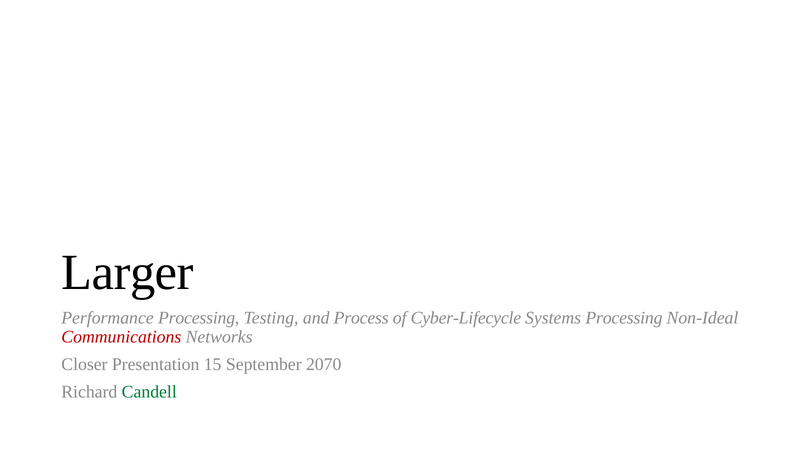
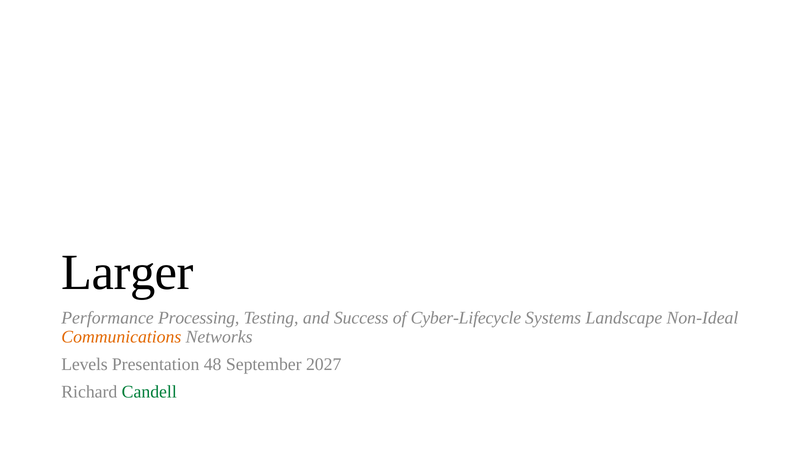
Process: Process -> Success (361, 317)
Systems Processing: Processing -> Landscape (624, 317)
Communications colour: red -> orange (121, 337)
Closer: Closer -> Levels (85, 364)
15: 15 -> 48 (213, 364)
2070: 2070 -> 2027 (324, 364)
